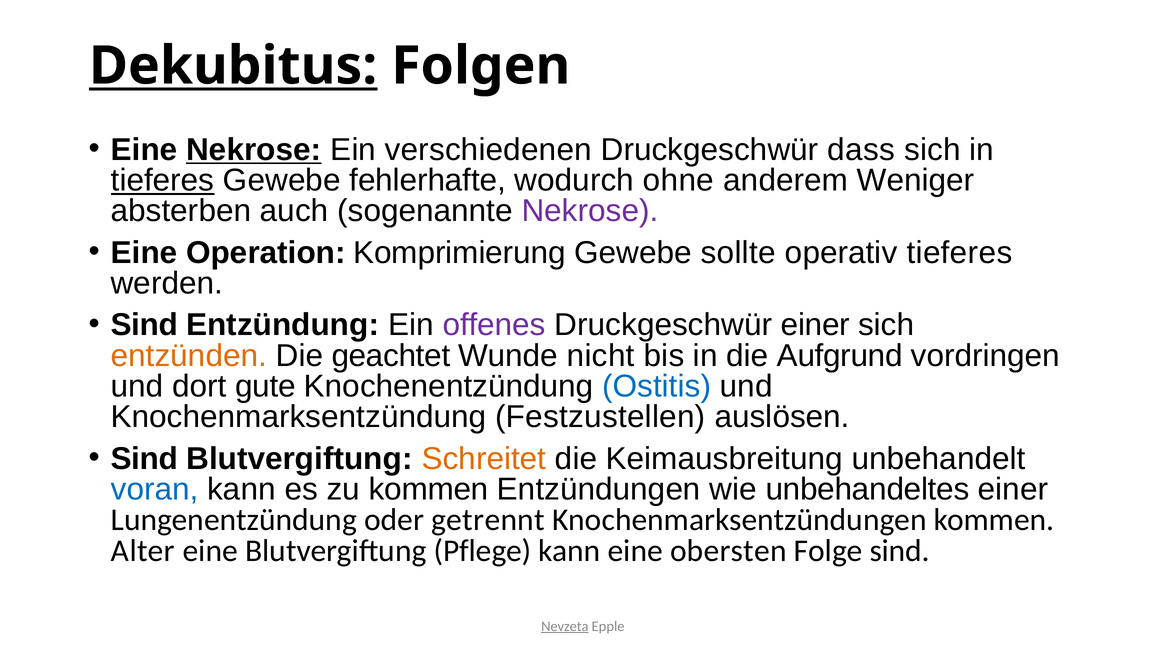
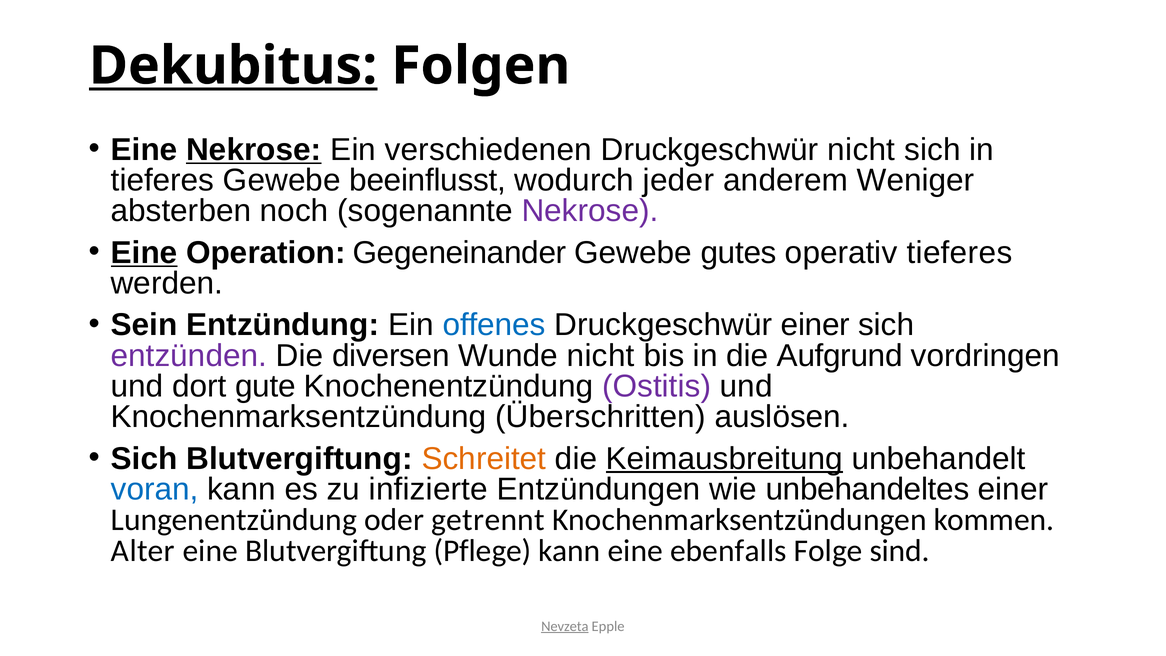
Druckgeschwür dass: dass -> nicht (861, 150)
tieferes underline: present -> none (163, 180)
fehlerhafte: fehlerhafte -> beeinflusst (428, 180)
ohne: ohne -> jeder (678, 180)
auch: auch -> noch (294, 211)
Eine underline: none -> present (144, 253)
Komprimierung: Komprimierung -> Gegeneinander (459, 253)
sollte: sollte -> gutes (739, 253)
Sind: Sind -> Sein (144, 325)
offenes colour: purple -> blue (494, 325)
entzünden colour: orange -> purple (189, 356)
geachtet: geachtet -> diversen (391, 356)
Ostitis colour: blue -> purple (657, 386)
Festzustellen: Festzustellen -> Überschritten (600, 417)
Sind: Sind -> Sich (144, 459)
Keimausbreitung underline: none -> present (724, 459)
zu kommen: kommen -> infizierte (428, 489)
obersten: obersten -> ebenfalls (728, 551)
